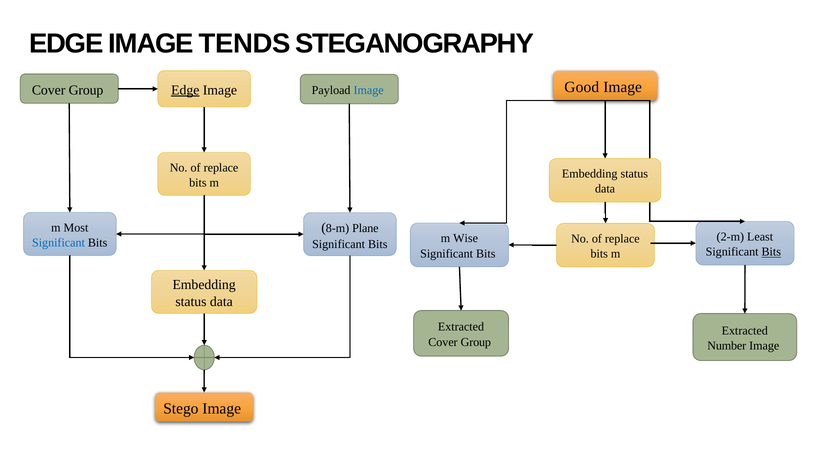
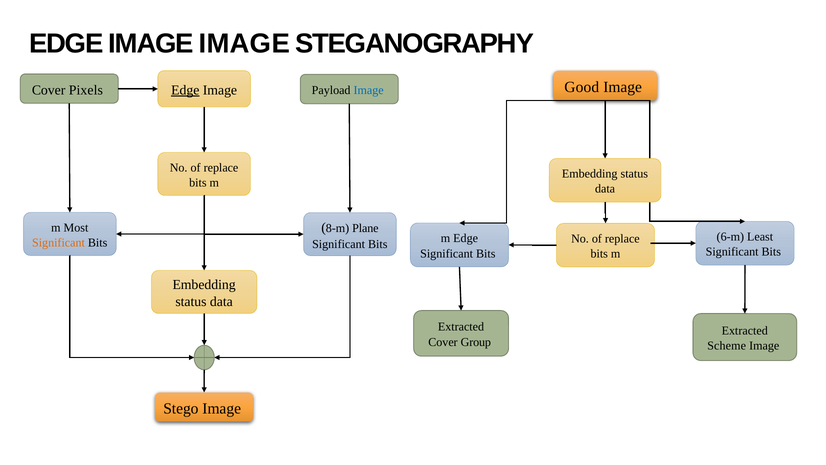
IMAGE TENDS: TENDS -> IMAGE (244, 44)
Group: Group -> Pixels (86, 90)
2-m: 2-m -> 6-m (730, 237)
m Wise: Wise -> Edge (466, 238)
Significant colour: blue -> orange (58, 243)
Bits underline: present -> none (771, 252)
Number: Number -> Scheme (727, 346)
